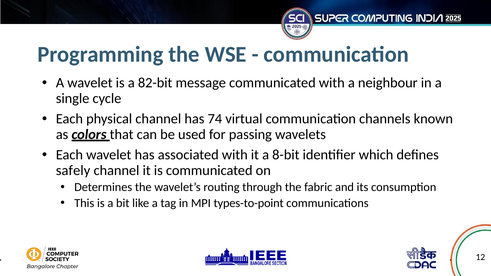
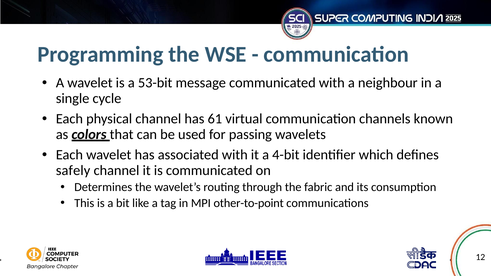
82-bit: 82-bit -> 53-bit (155, 83)
74: 74 -> 61 (215, 119)
8-bit: 8-bit -> 4-bit (286, 155)
types-to-point: types-to-point -> other-to-point (249, 203)
